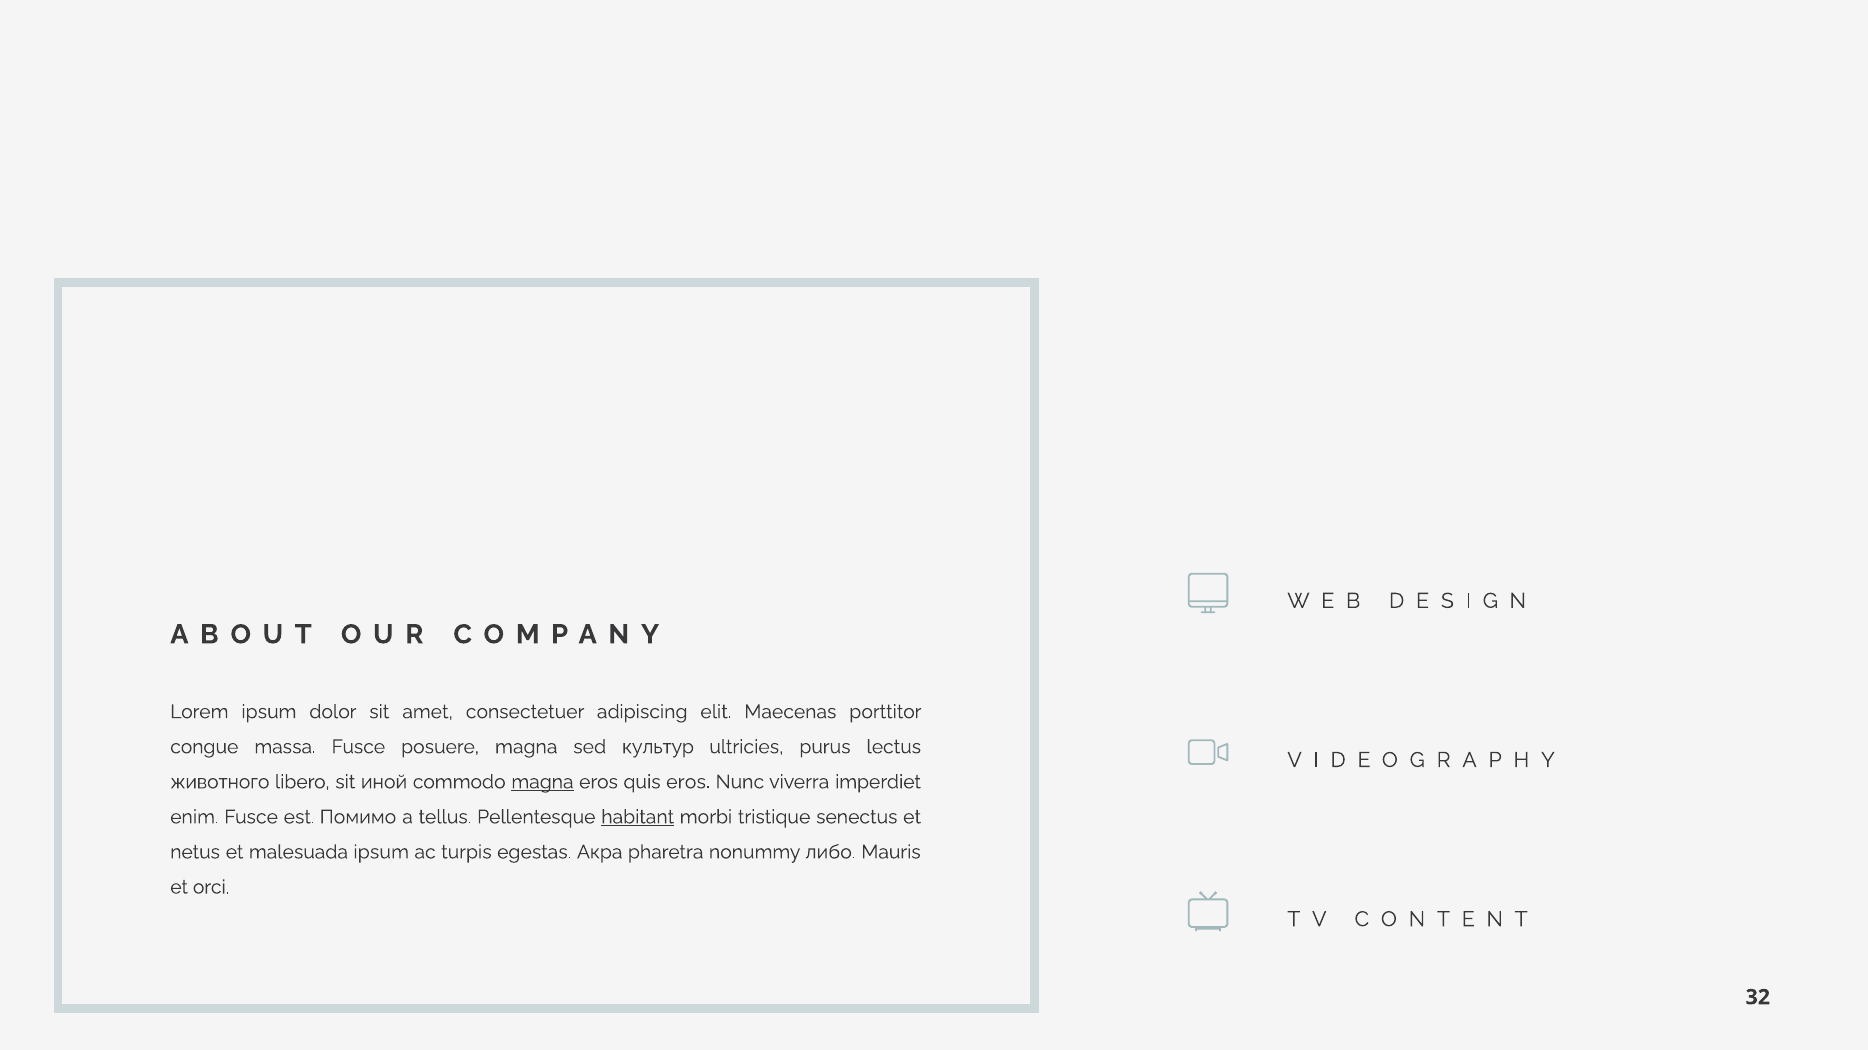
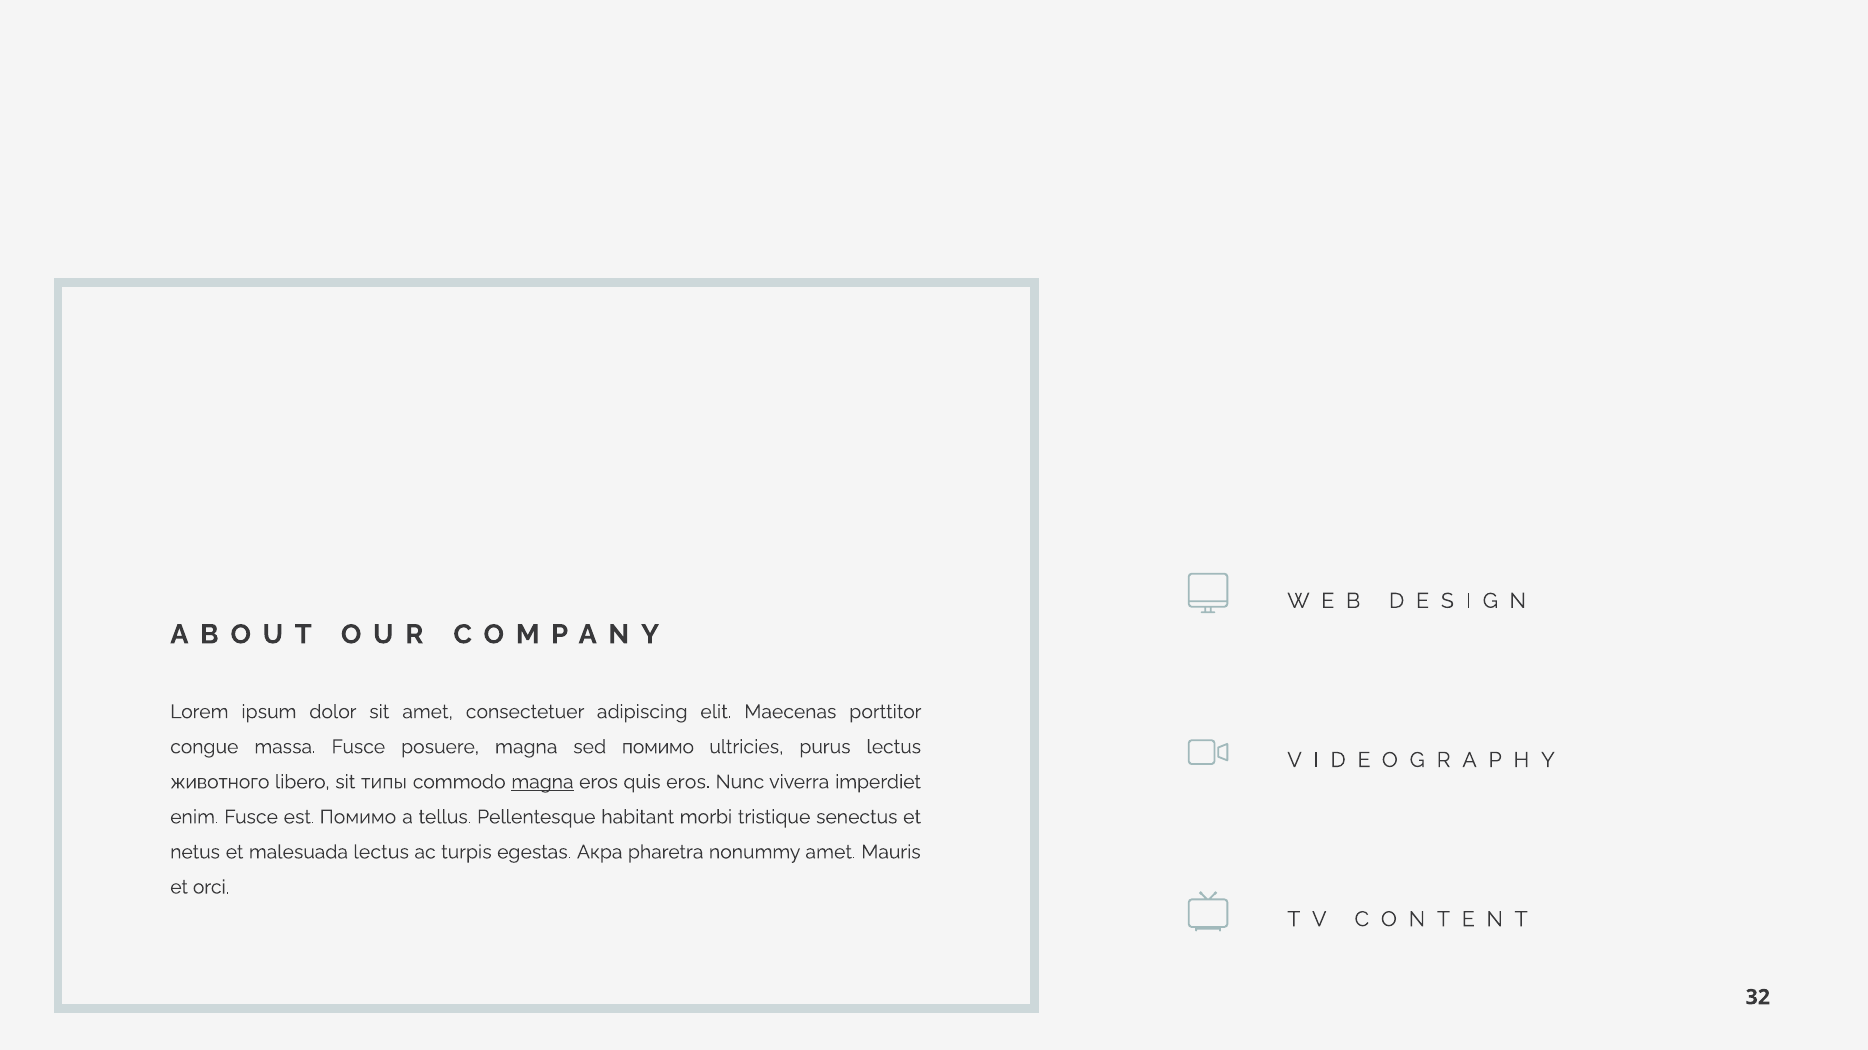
sed культур: культур -> помимо (658, 747)
иной: иной -> типы (384, 782)
habitant underline: present -> none (638, 818)
malesuada ipsum: ipsum -> lectus (381, 853)
nonummy либо: либо -> amet (831, 853)
